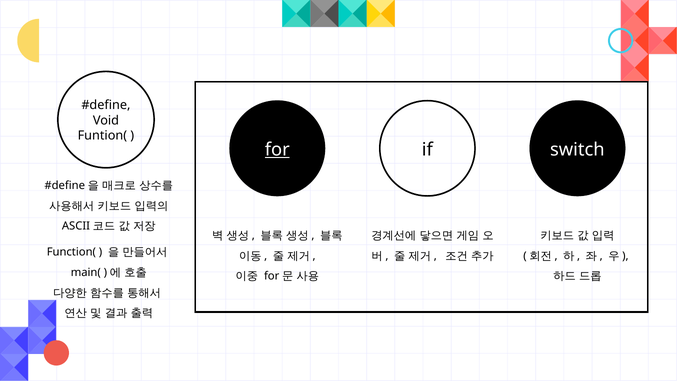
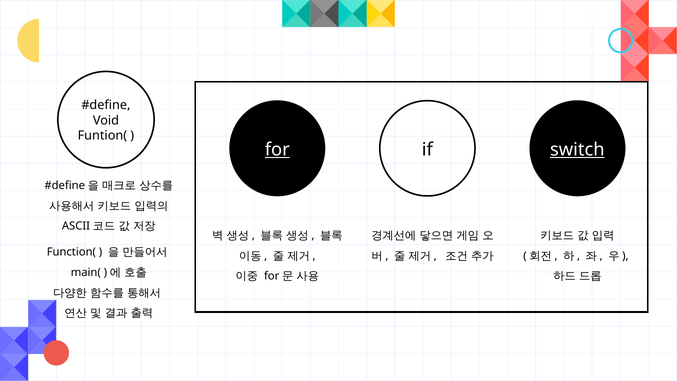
switch underline: none -> present (577, 149)
